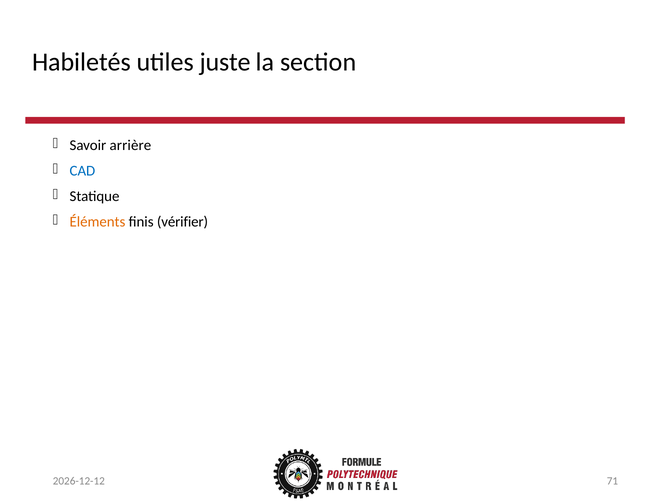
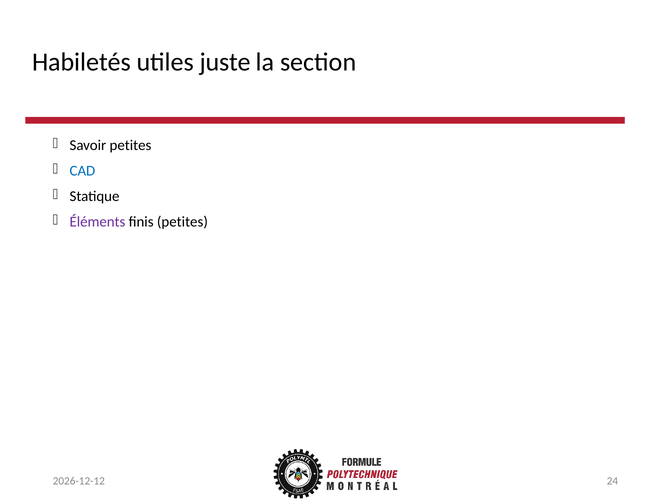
Savoir arrière: arrière -> petites (130, 145)
Éléments colour: orange -> purple (97, 222)
finis vérifier: vérifier -> petites (182, 222)
71: 71 -> 24 (612, 480)
